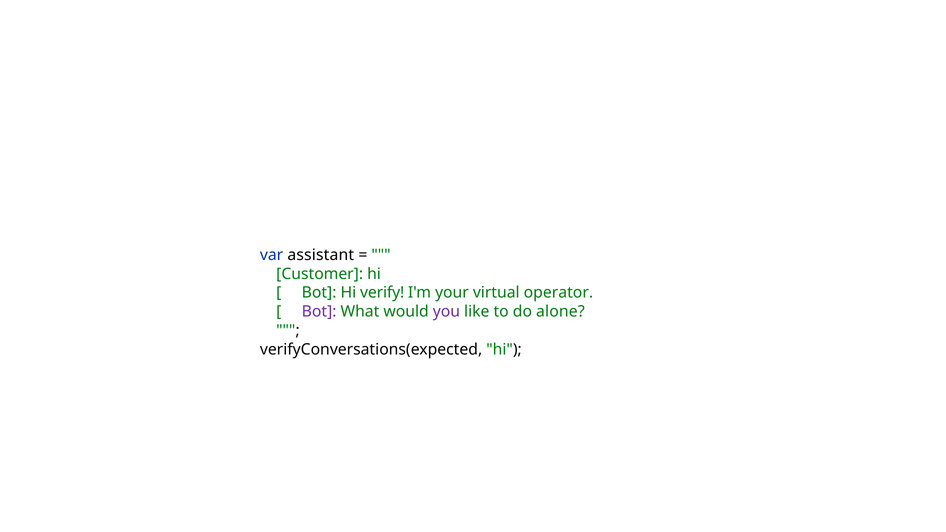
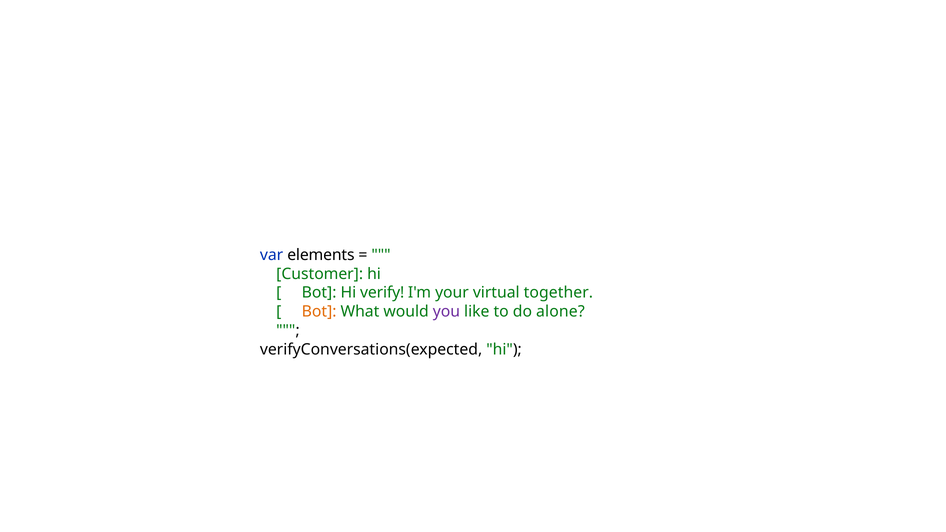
assistant: assistant -> elements (321, 255)
operator: operator -> together (558, 293)
Bot colour: purple -> orange (319, 312)
